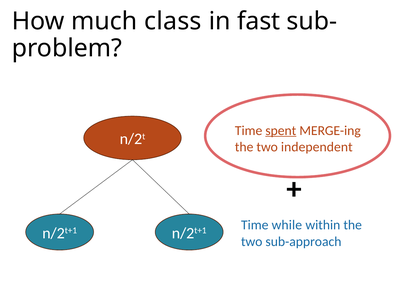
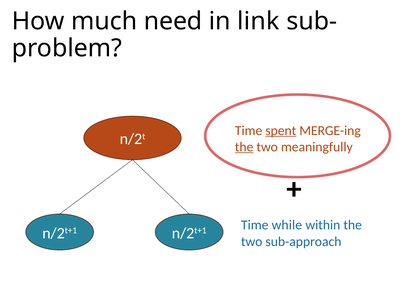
class: class -> need (173, 21)
fast: fast -> link (258, 21)
the underline: none -> present (244, 147)
independent: independent -> meaningfully (317, 147)
